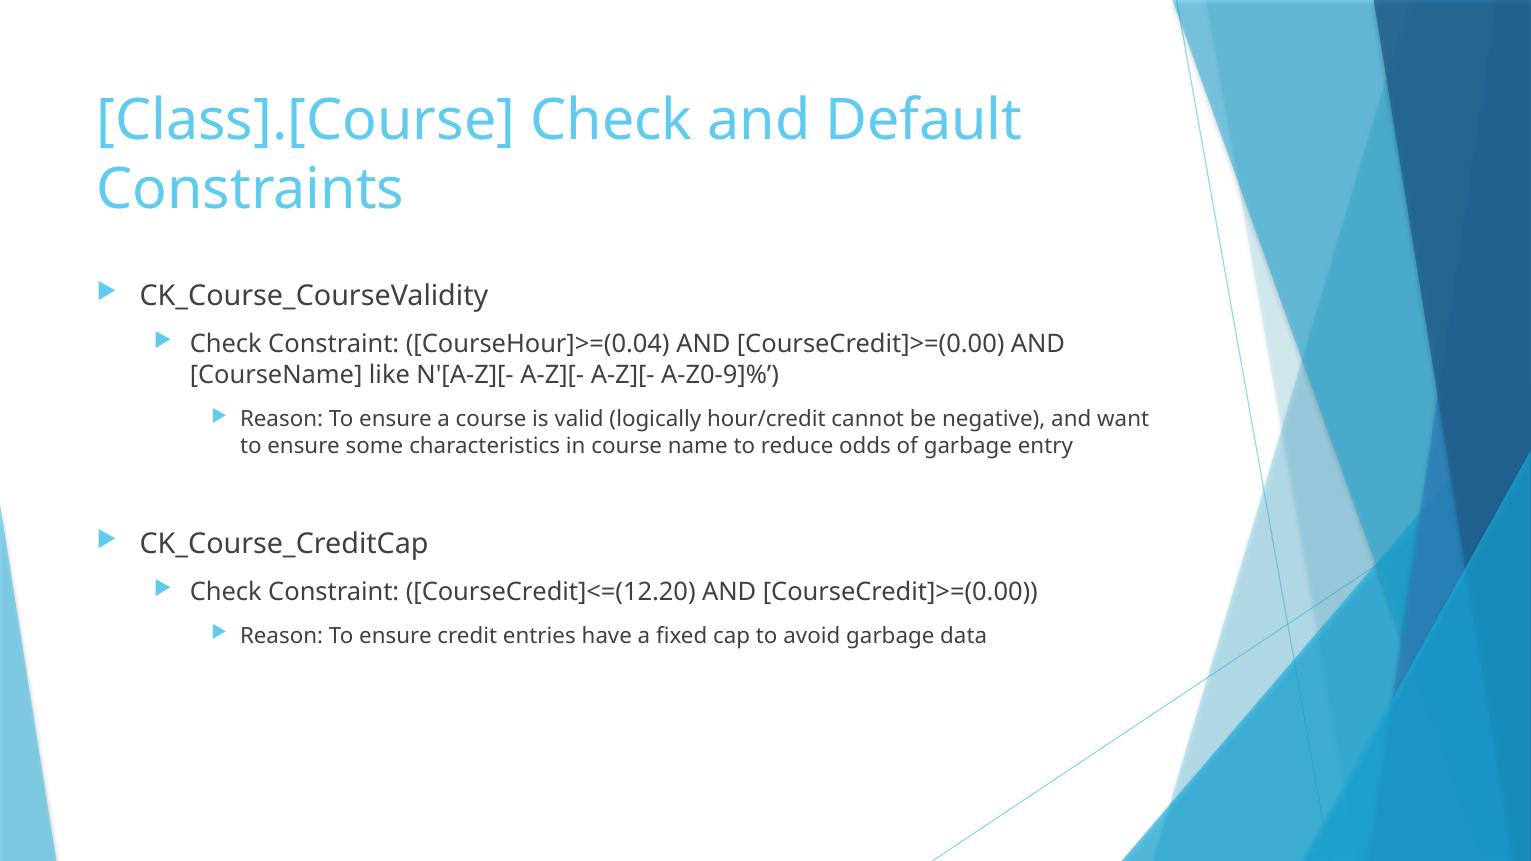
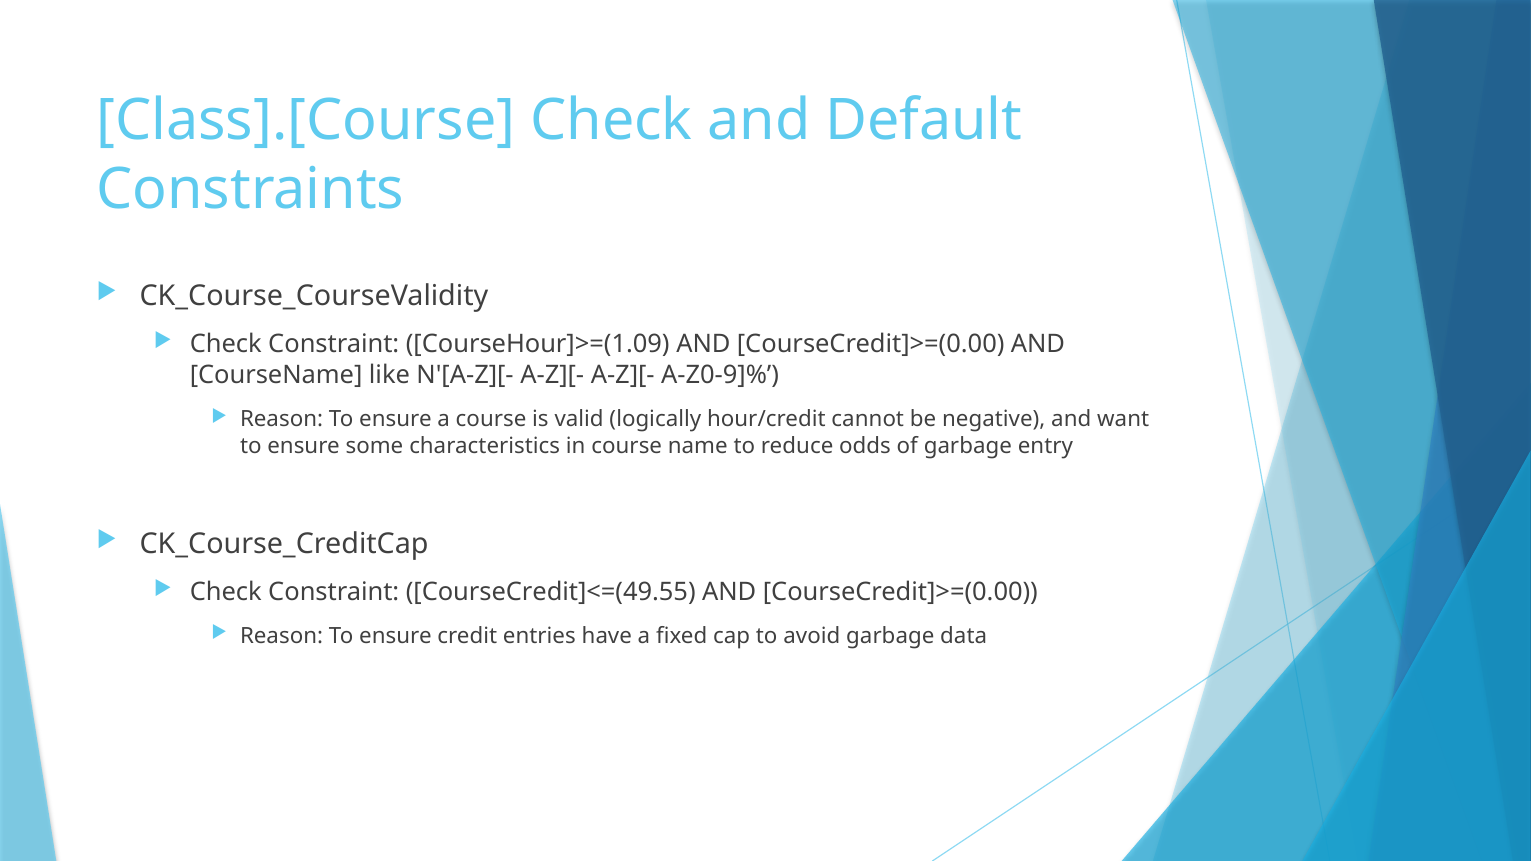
CourseHour]>=(0.04: CourseHour]>=(0.04 -> CourseHour]>=(1.09 (538, 345)
CourseCredit]<=(12.20: CourseCredit]<=(12.20 -> CourseCredit]<=(49.55 (551, 592)
